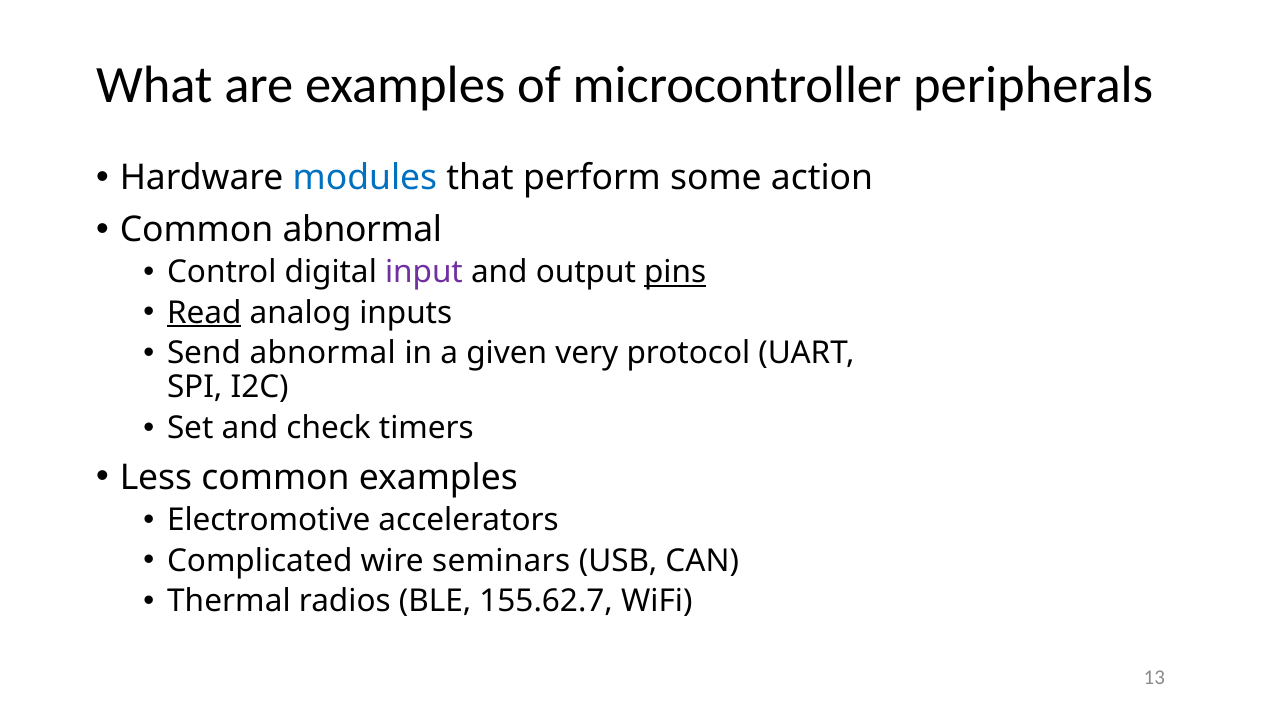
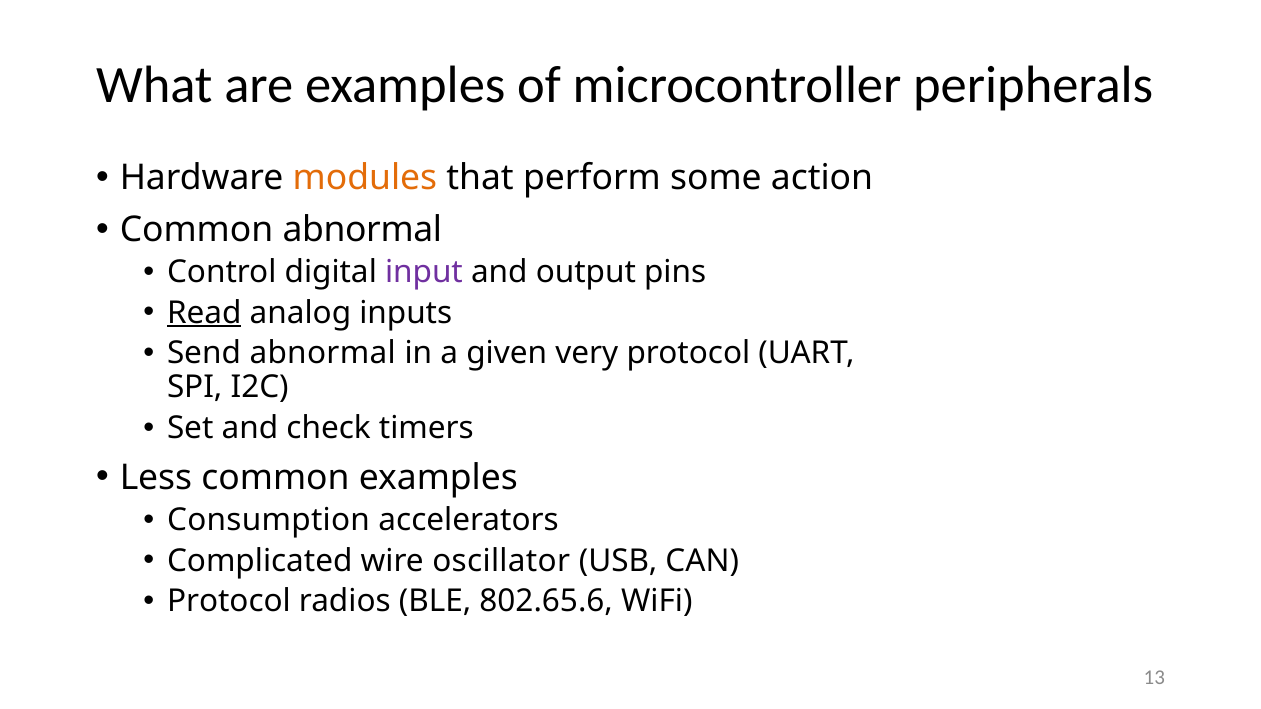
modules colour: blue -> orange (365, 178)
pins underline: present -> none (675, 272)
Electromotive: Electromotive -> Consumption (269, 520)
seminars: seminars -> oscillator (501, 561)
Thermal: Thermal -> Protocol (229, 601)
155.62.7: 155.62.7 -> 802.65.6 (546, 601)
